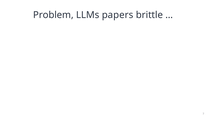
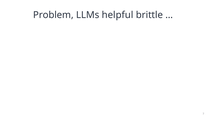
papers: papers -> helpful (118, 15)
